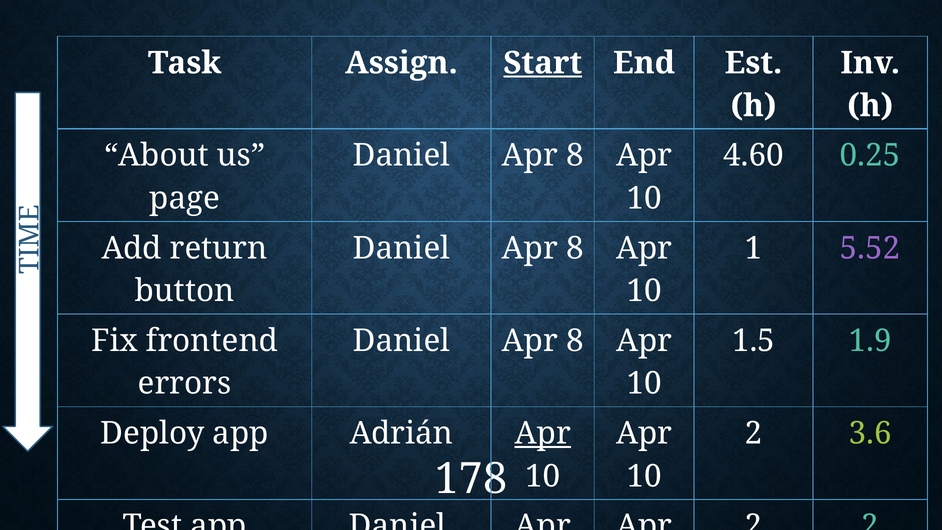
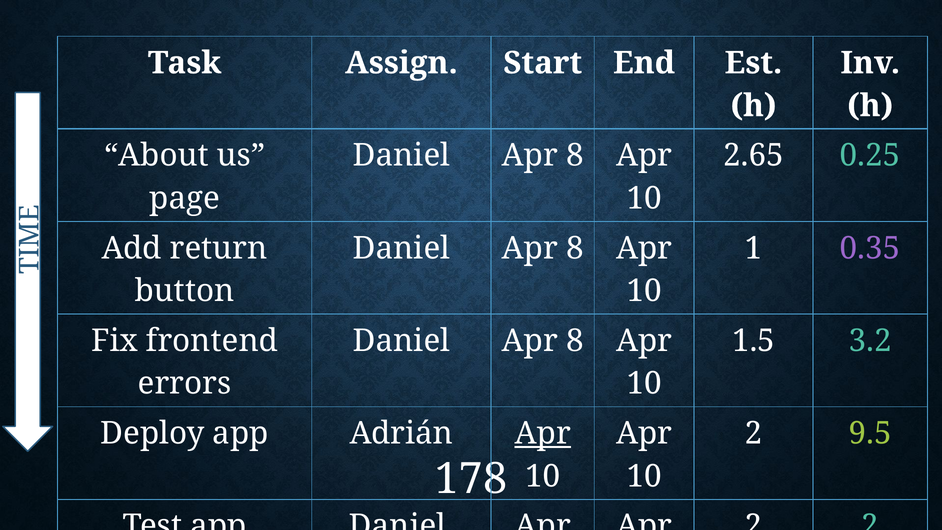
Start underline: present -> none (543, 63)
4.60: 4.60 -> 2.65 (754, 156)
5.52: 5.52 -> 0.35 (870, 248)
1.9: 1.9 -> 3.2 (870, 341)
3.6: 3.6 -> 9.5 (870, 433)
